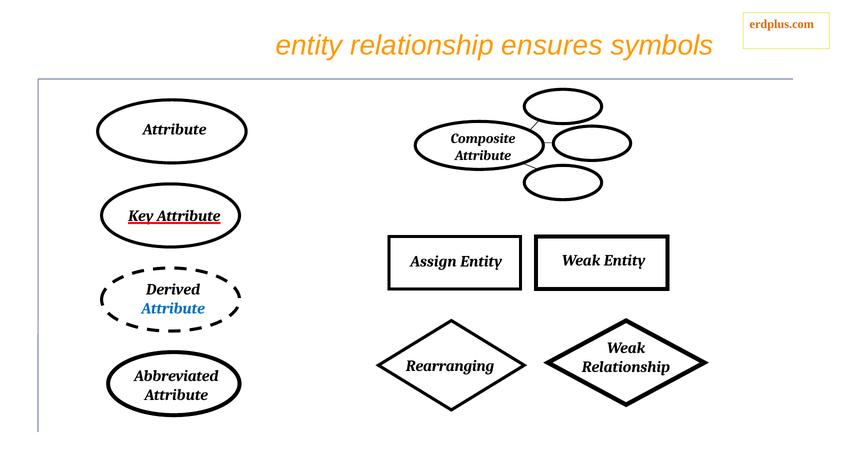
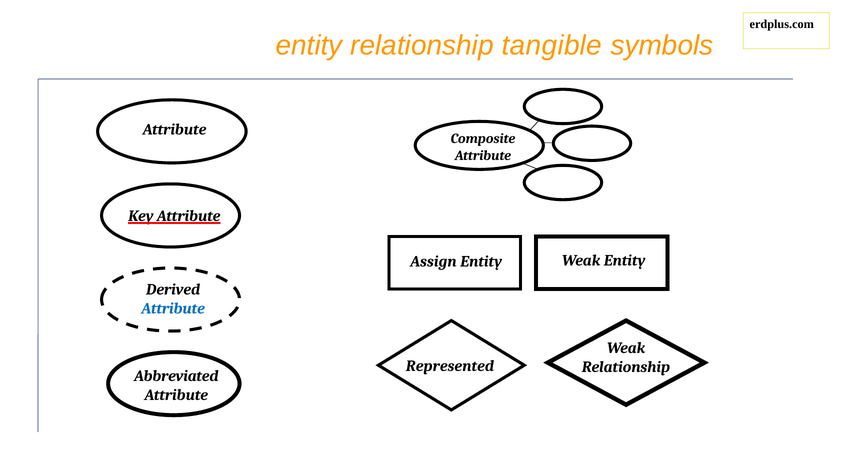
erdplus.com colour: orange -> black (782, 24)
ensures: ensures -> tangible (552, 46)
Rearranging: Rearranging -> Represented (450, 366)
